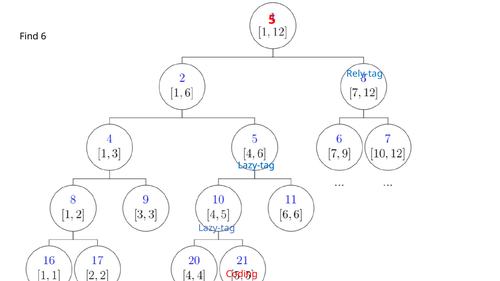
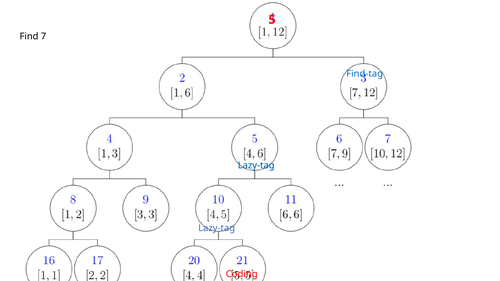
6: 6 -> 7 (44, 36)
Rely-tag: Rely-tag -> Find-tag (365, 74)
